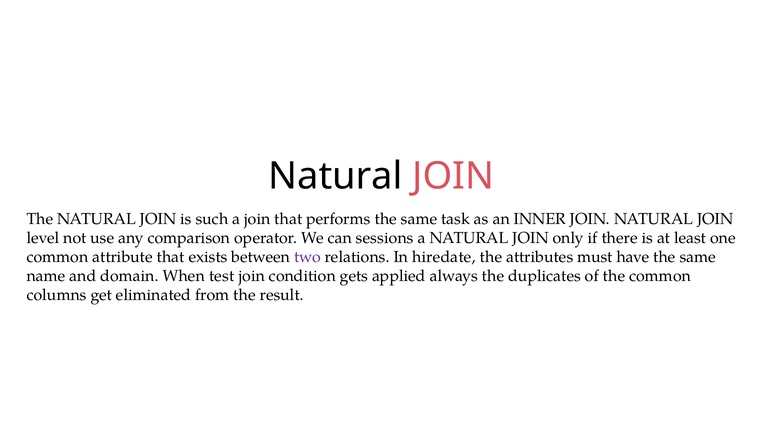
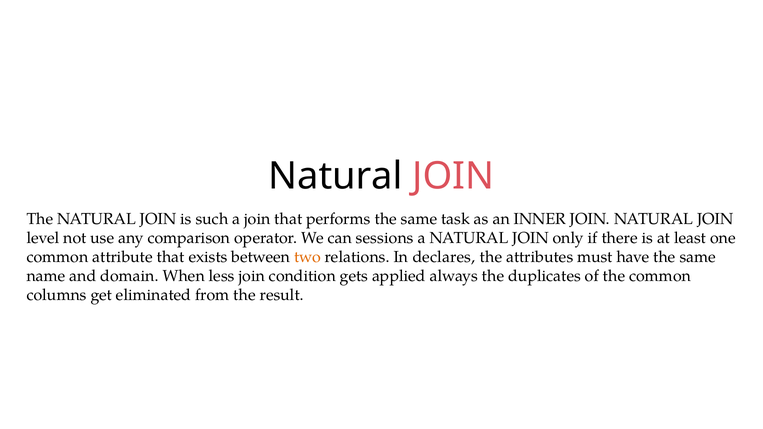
two colour: purple -> orange (308, 257)
hiredate: hiredate -> declares (444, 257)
test: test -> less (222, 276)
